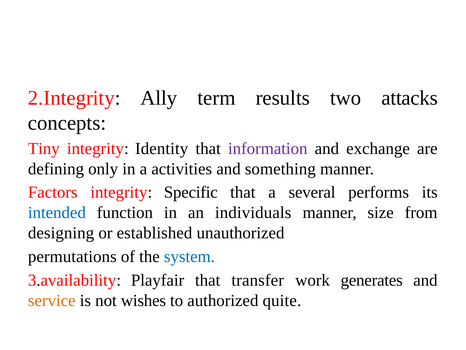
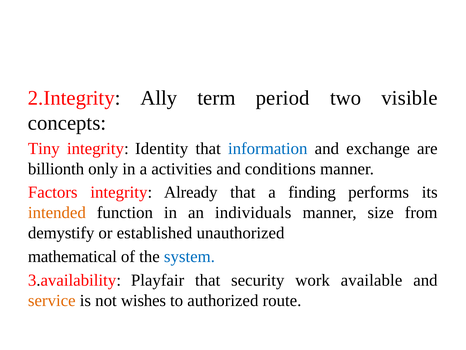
results: results -> period (283, 98)
attacks: attacks -> visible (410, 98)
information colour: purple -> blue (268, 148)
defining: defining -> billionth (56, 169)
something: something -> conditions (280, 169)
Specific: Specific -> Already (191, 192)
several: several -> finding (312, 192)
intended colour: blue -> orange (57, 212)
designing: designing -> demystify (61, 233)
permutations: permutations -> mathematical (72, 256)
transfer: transfer -> security (258, 280)
generates: generates -> available (372, 280)
quite: quite -> route (282, 300)
